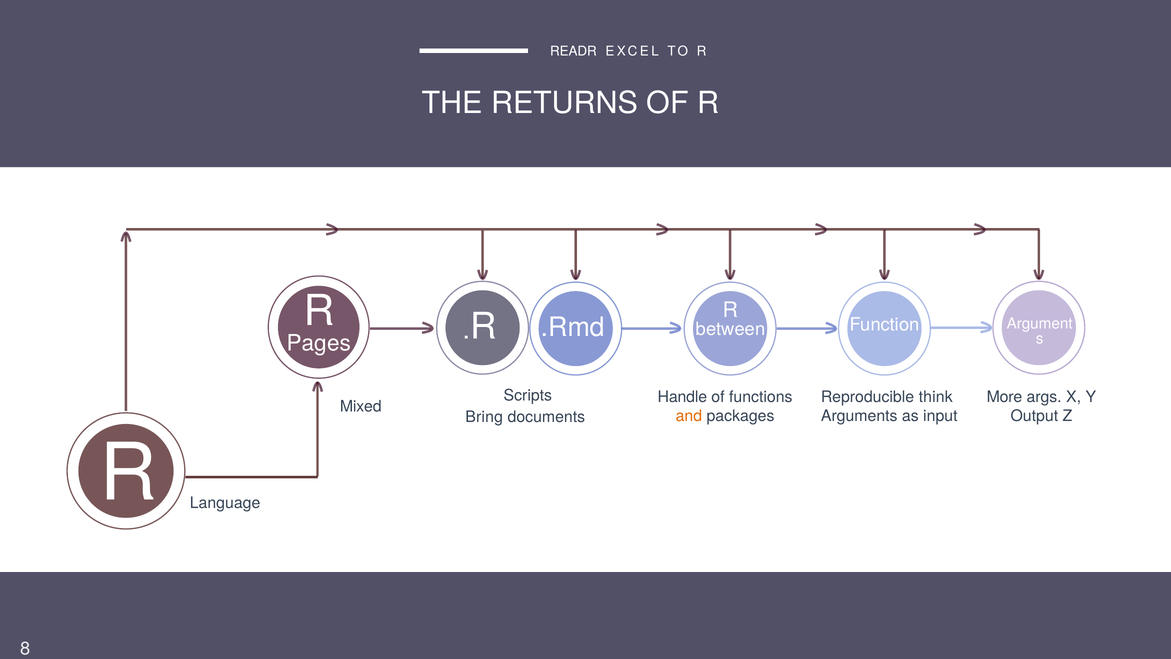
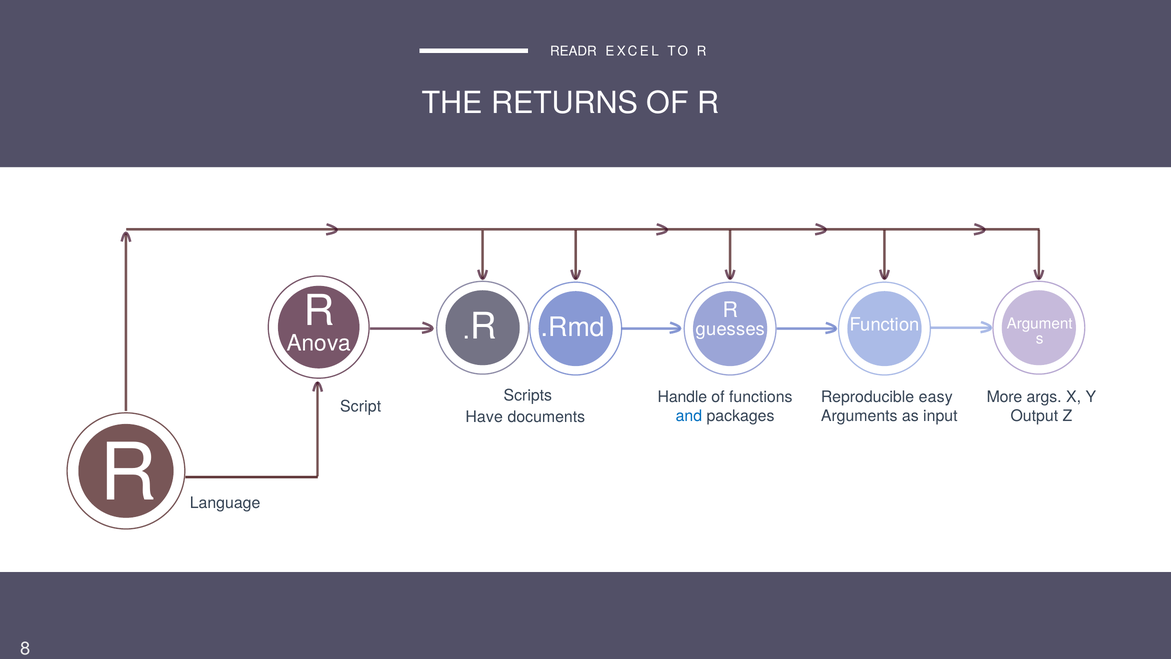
between: between -> guesses (731, 329)
Pages: Pages -> Anova (319, 343)
think: think -> easy (936, 397)
Mixed: Mixed -> Script (361, 407)
and colour: orange -> blue (689, 416)
Bring: Bring -> Have (484, 417)
